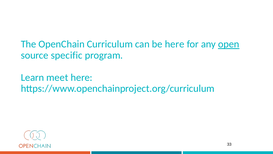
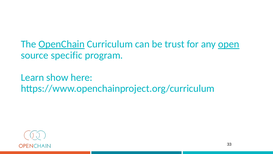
OpenChain underline: none -> present (62, 44)
be here: here -> trust (175, 44)
meet: meet -> show (57, 77)
